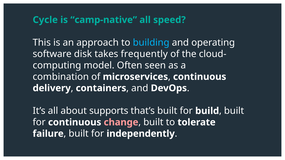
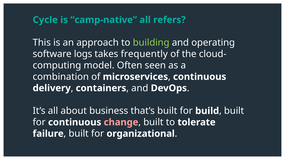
speed: speed -> refers (169, 20)
building colour: light blue -> light green (151, 43)
disk: disk -> logs (83, 54)
supports: supports -> business (109, 111)
independently: independently -> organizational (141, 134)
